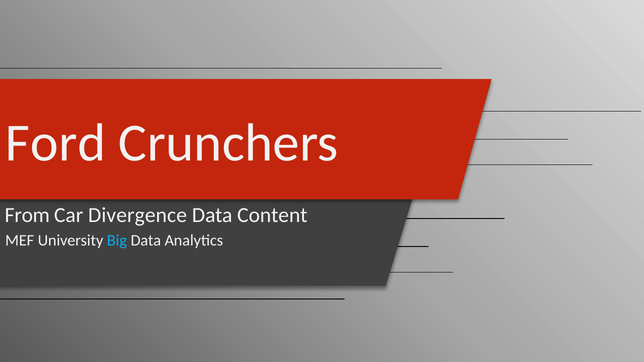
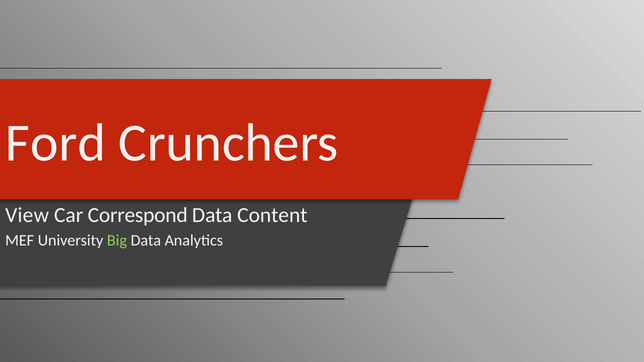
From: From -> View (27, 215)
Divergence: Divergence -> Correspond (138, 215)
Big colour: light blue -> light green (117, 241)
